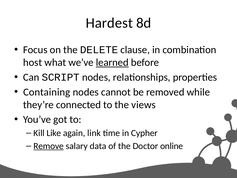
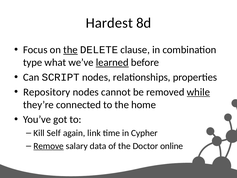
the underline: none -> present (70, 50)
host: host -> type (33, 62)
Containing: Containing -> Repository (47, 92)
while underline: none -> present (198, 92)
views: views -> home (144, 105)
Like: Like -> Self (54, 133)
